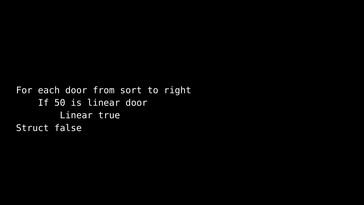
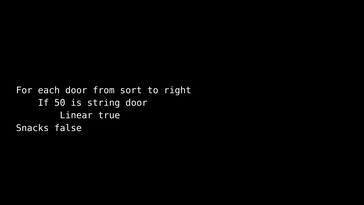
is linear: linear -> string (104, 103)
Struct: Struct -> Snacks (32, 128)
